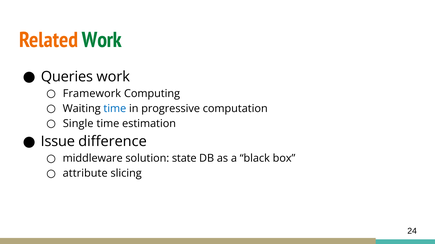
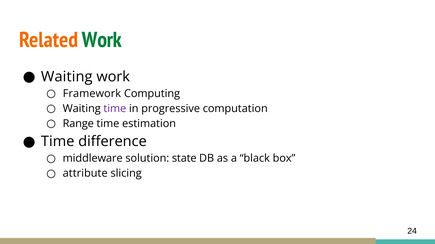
Queries: Queries -> Waiting (67, 77)
time colour: blue -> purple (115, 109)
Single: Single -> Range (78, 124)
Issue: Issue -> Time (58, 142)
